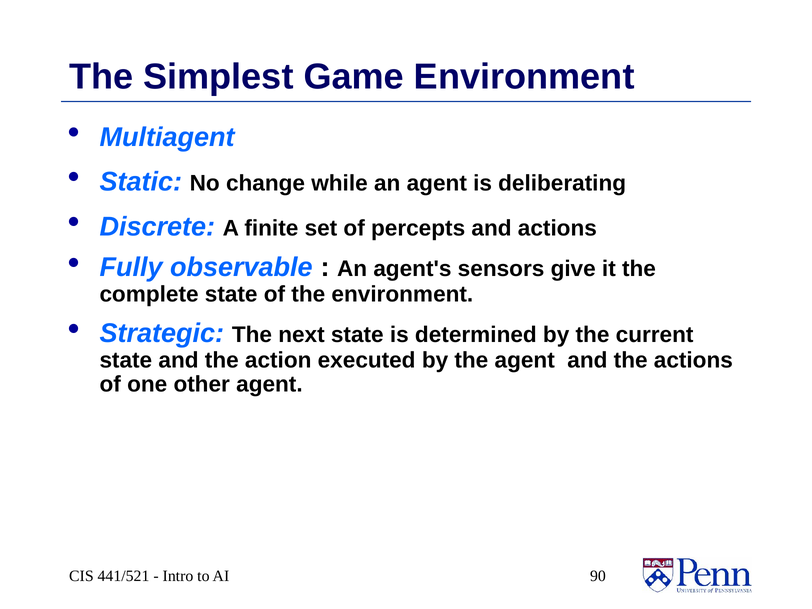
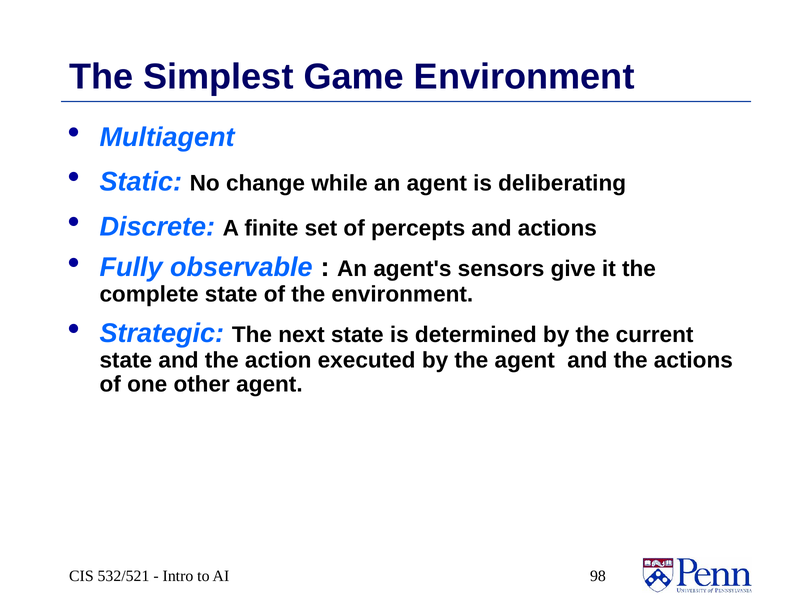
441/521: 441/521 -> 532/521 (123, 576)
90: 90 -> 98 (598, 576)
